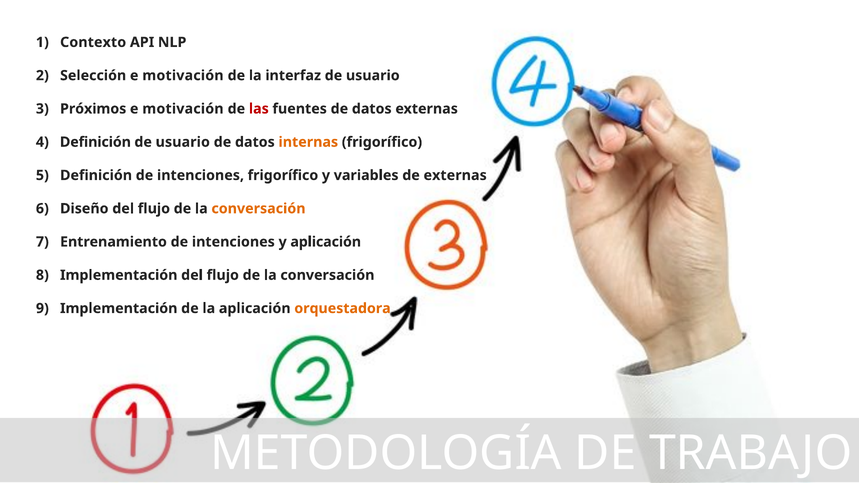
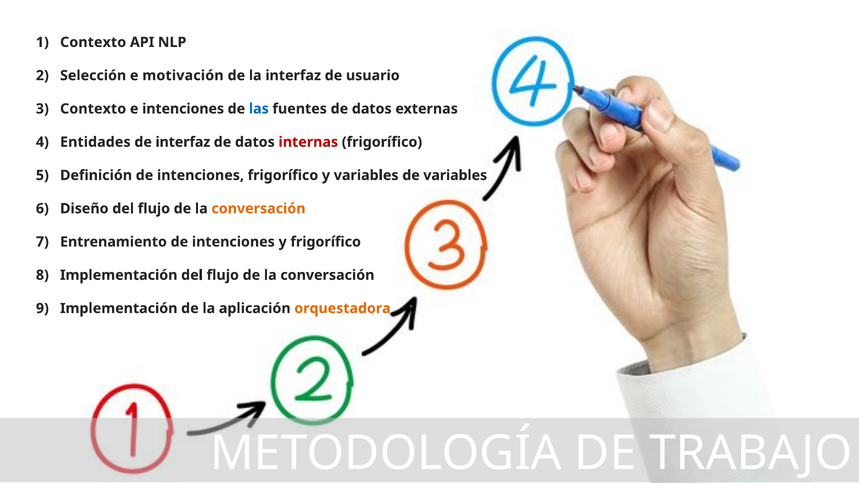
Próximos: Próximos -> Contexto (93, 109)
motivación: motivación -> intenciones (183, 109)
las colour: red -> blue (259, 109)
Definición: Definición -> Entidades (95, 142)
usuario: usuario -> interfaz (183, 142)
internas colour: orange -> red (308, 142)
de externas: externas -> variables (455, 175)
y aplicación: aplicación -> frigorífico (326, 242)
